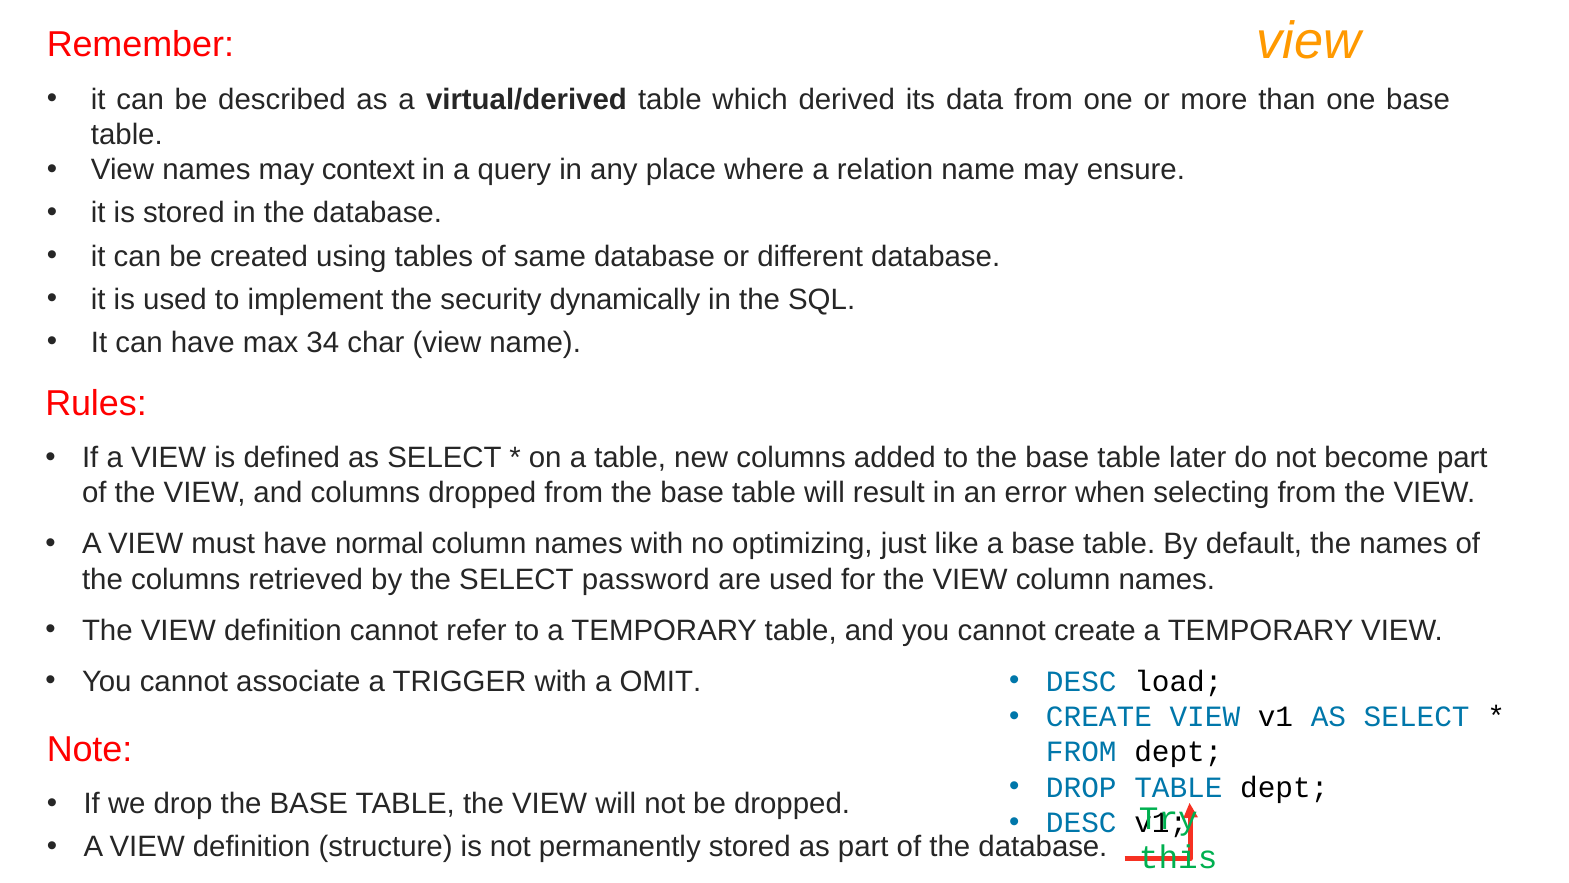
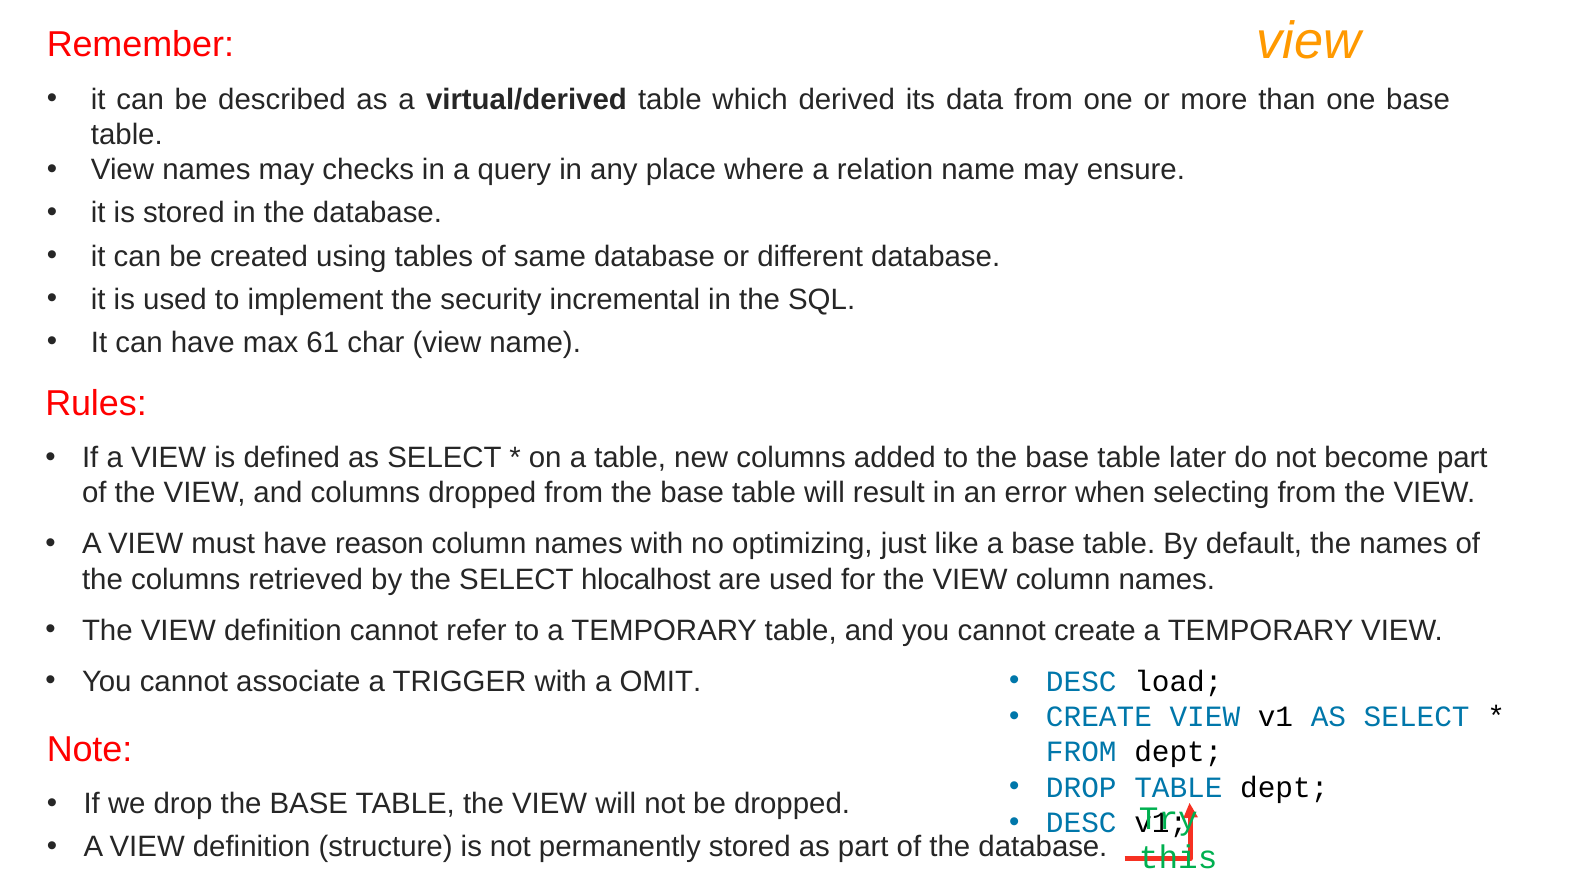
context: context -> checks (368, 170)
dynamically: dynamically -> incremental (625, 299)
34: 34 -> 61 (323, 342)
normal: normal -> reason (379, 544)
password: password -> hlocalhost (646, 579)
